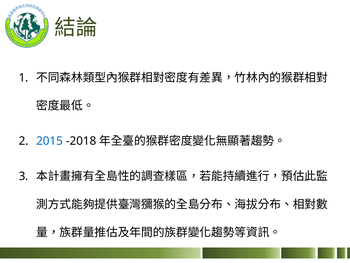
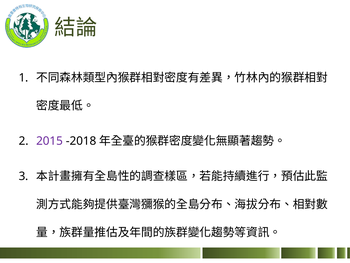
2015 colour: blue -> purple (49, 141)
